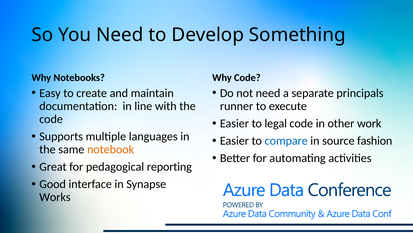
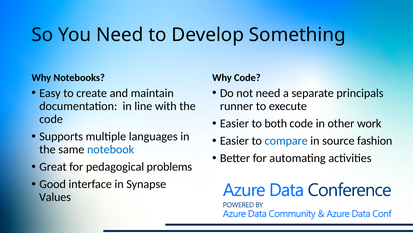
legal: legal -> both (276, 123)
notebook colour: orange -> blue (111, 149)
reporting: reporting -> problems (169, 166)
Works: Works -> Values (55, 197)
